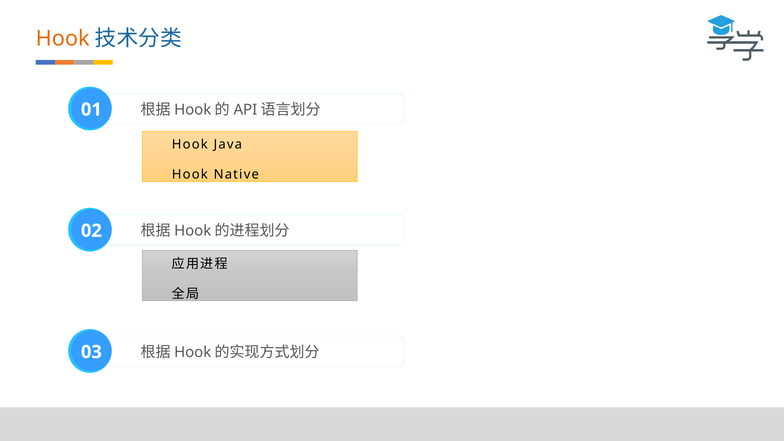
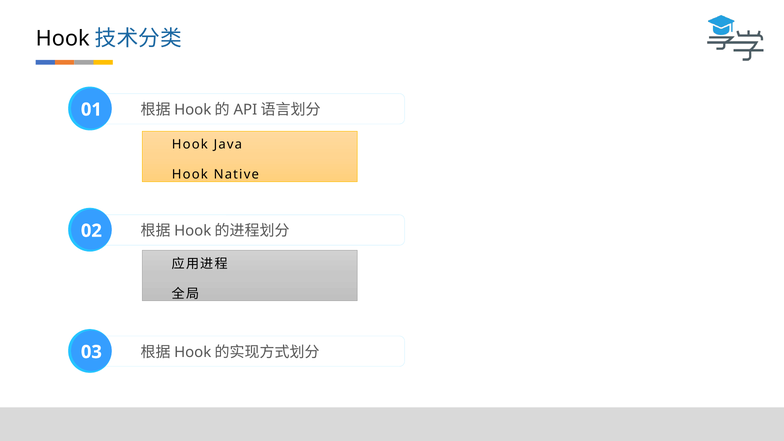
Hook colour: orange -> black (63, 38)
